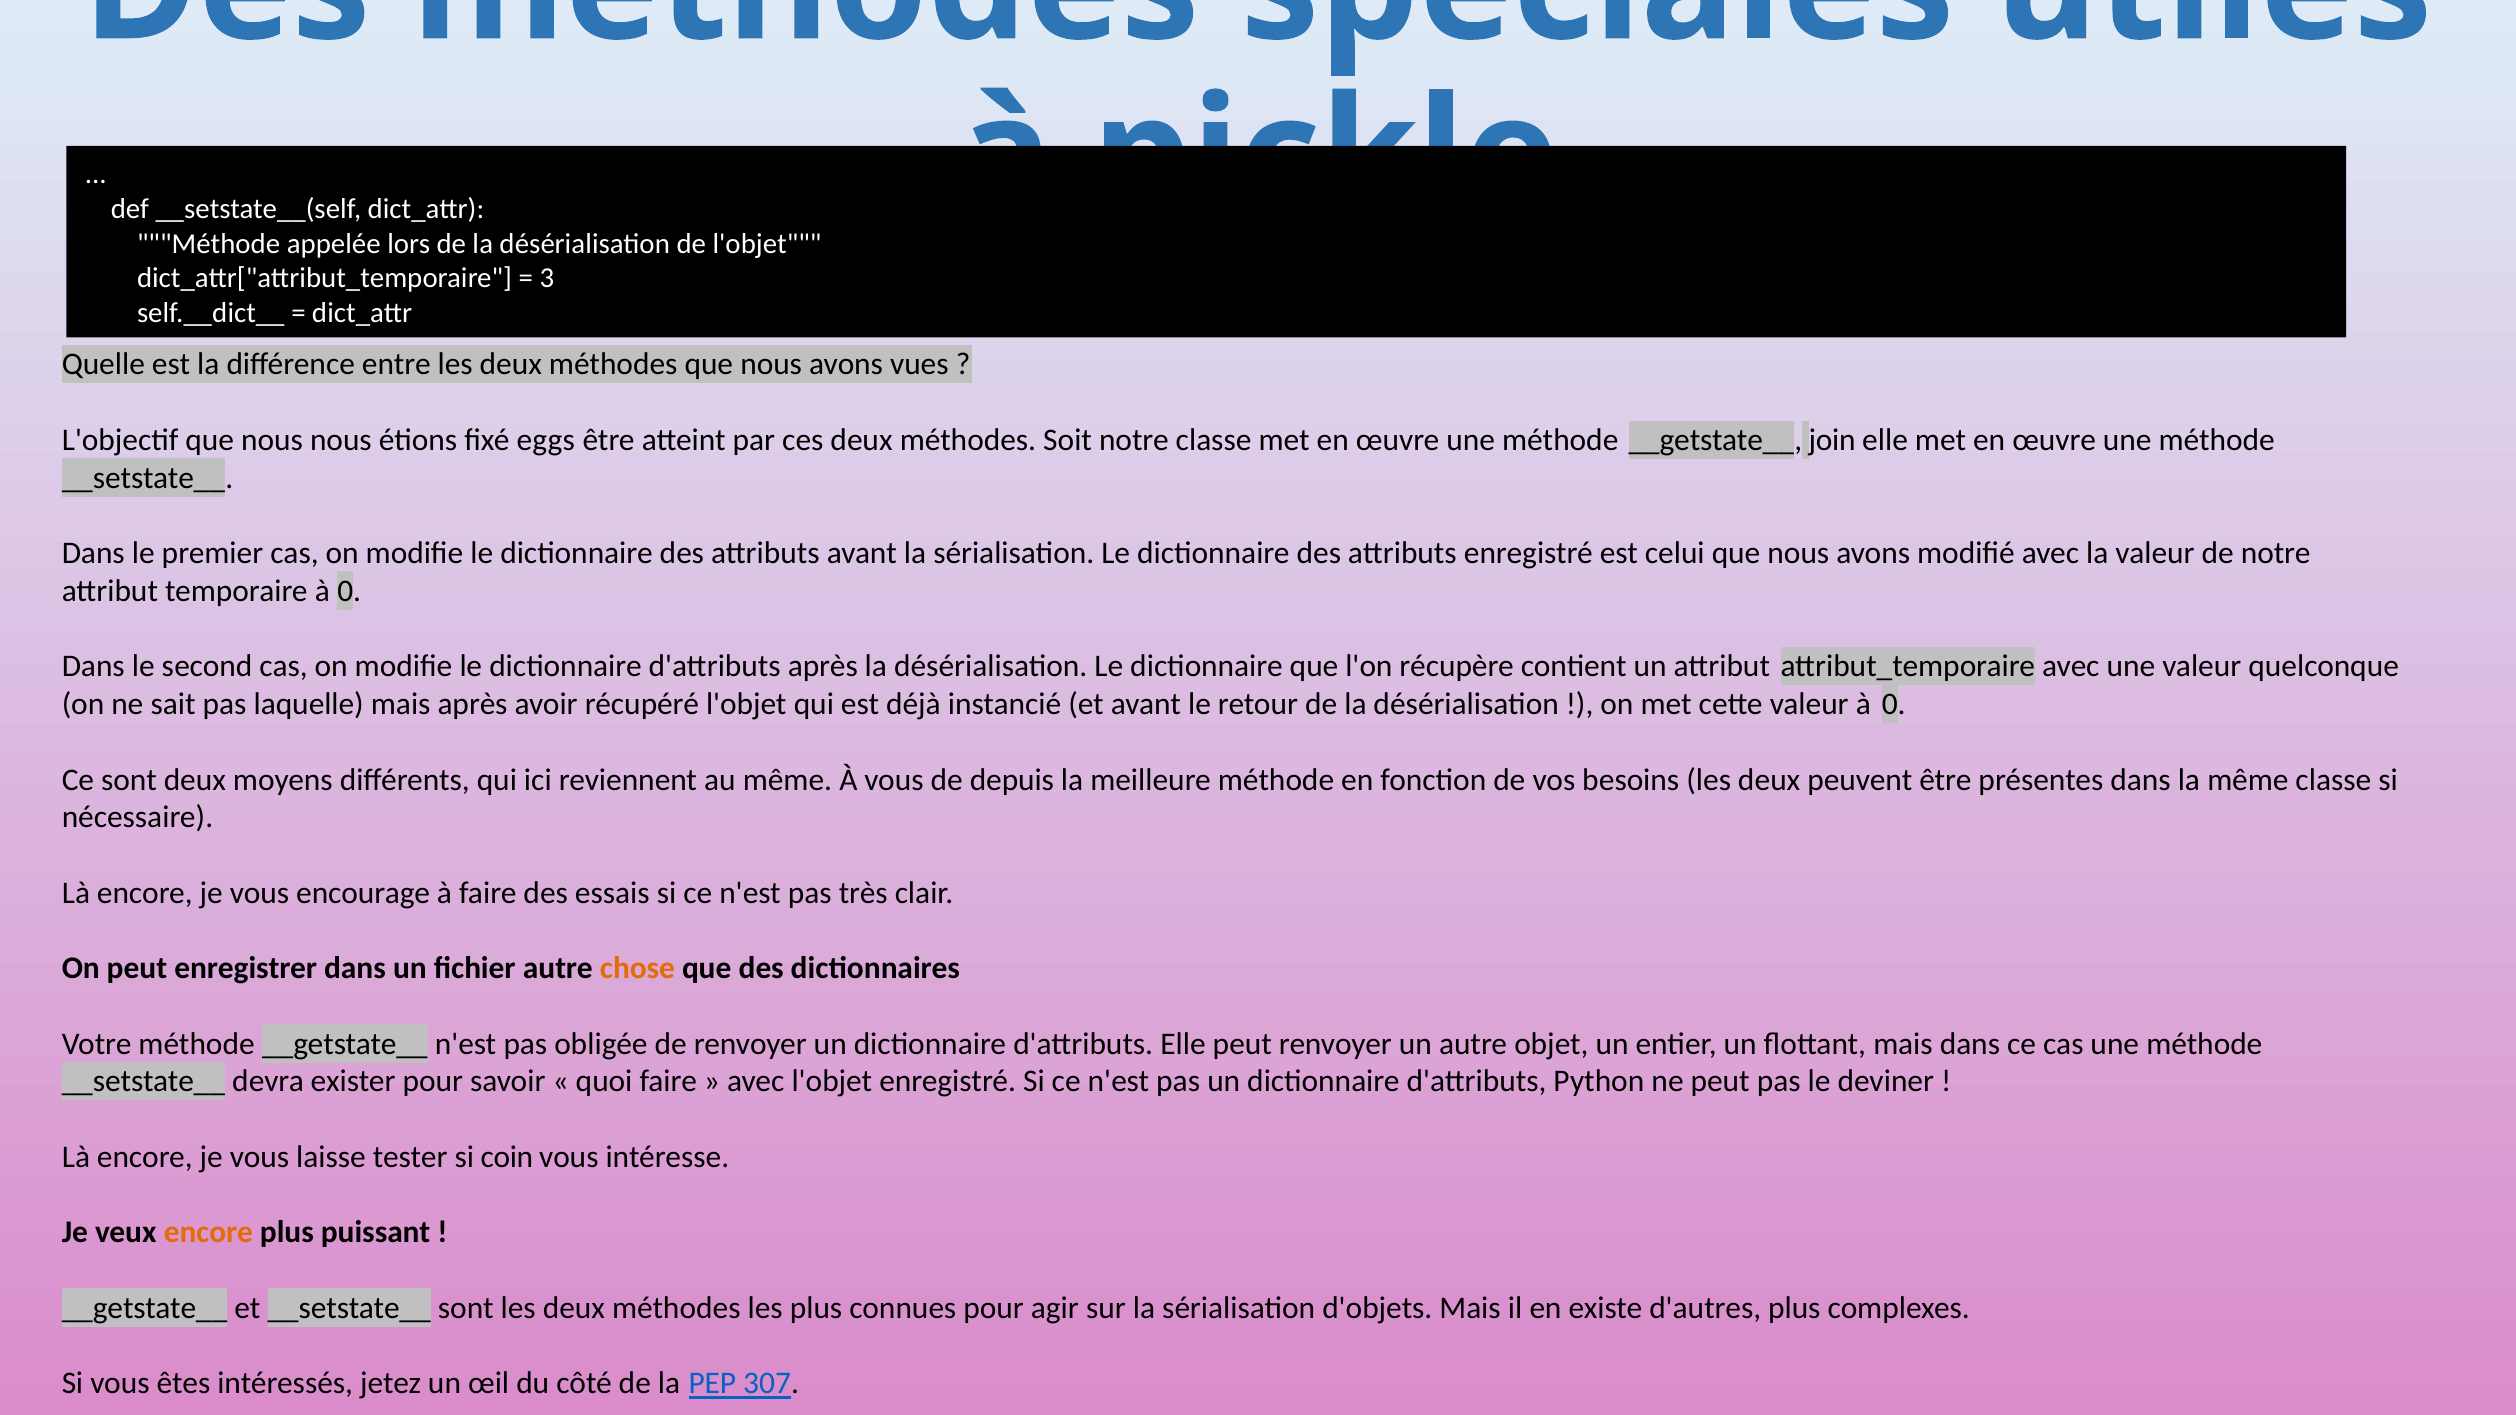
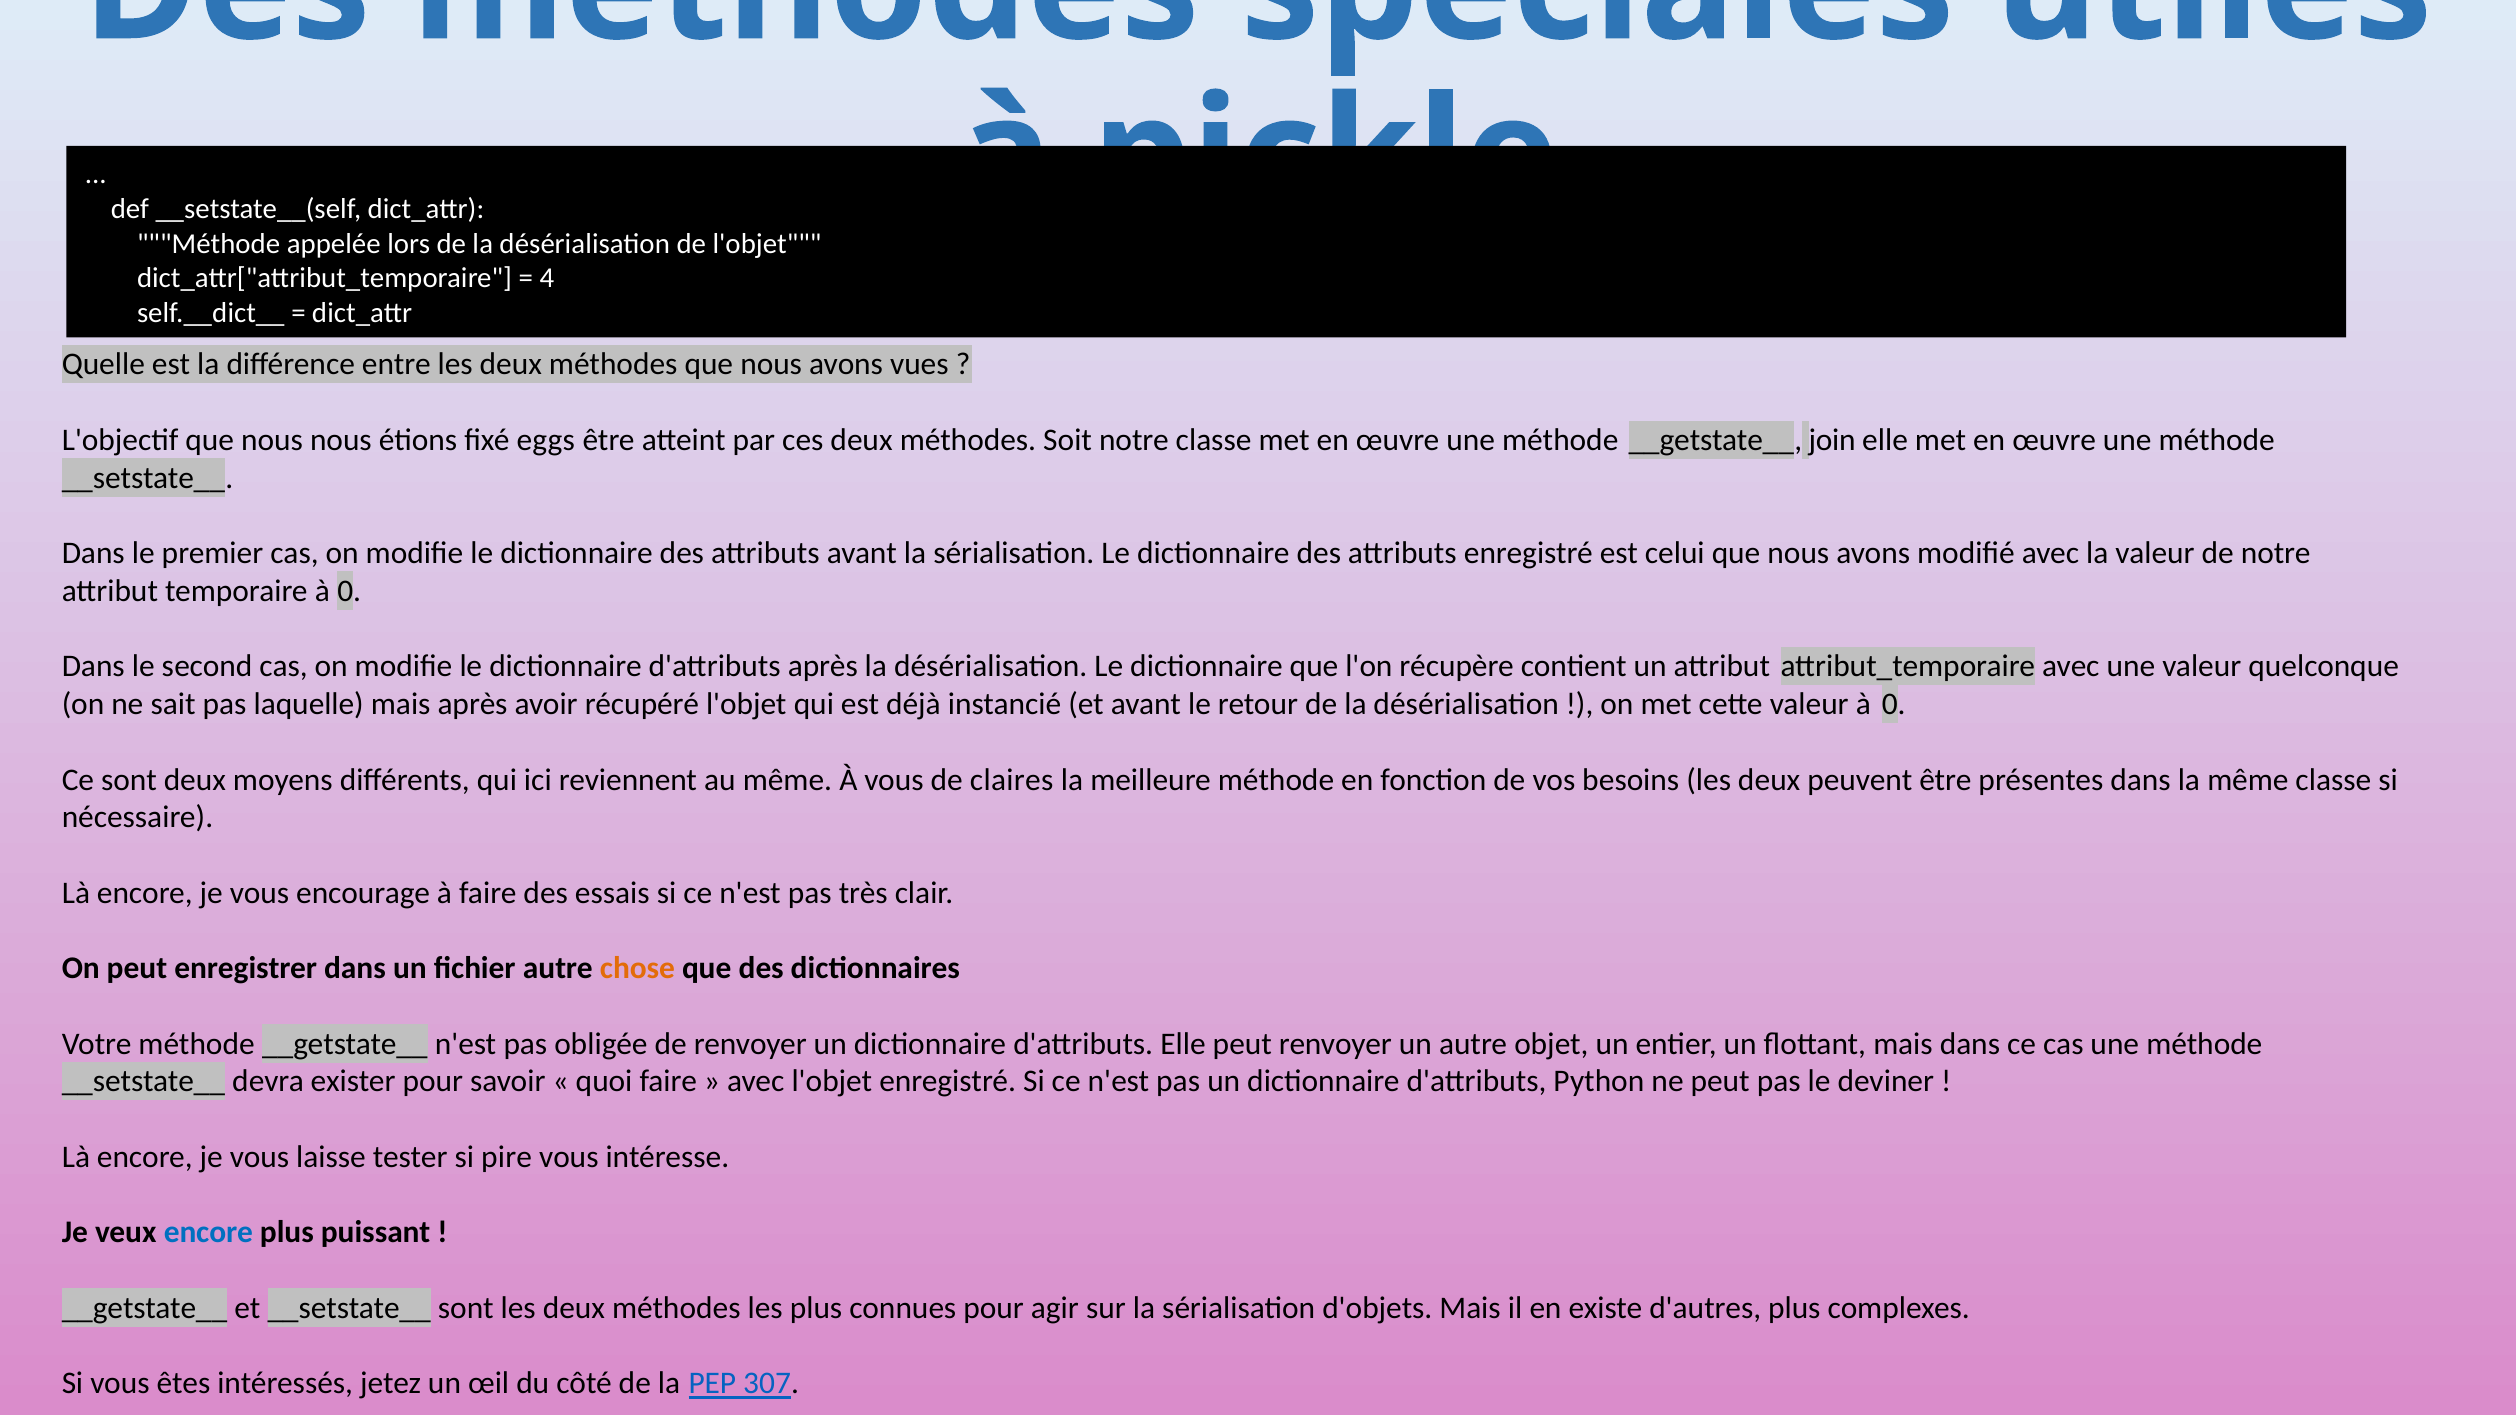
3: 3 -> 4 (547, 278)
depuis: depuis -> claires (1012, 780)
coin: coin -> pire (507, 1157)
encore colour: orange -> blue (208, 1233)
